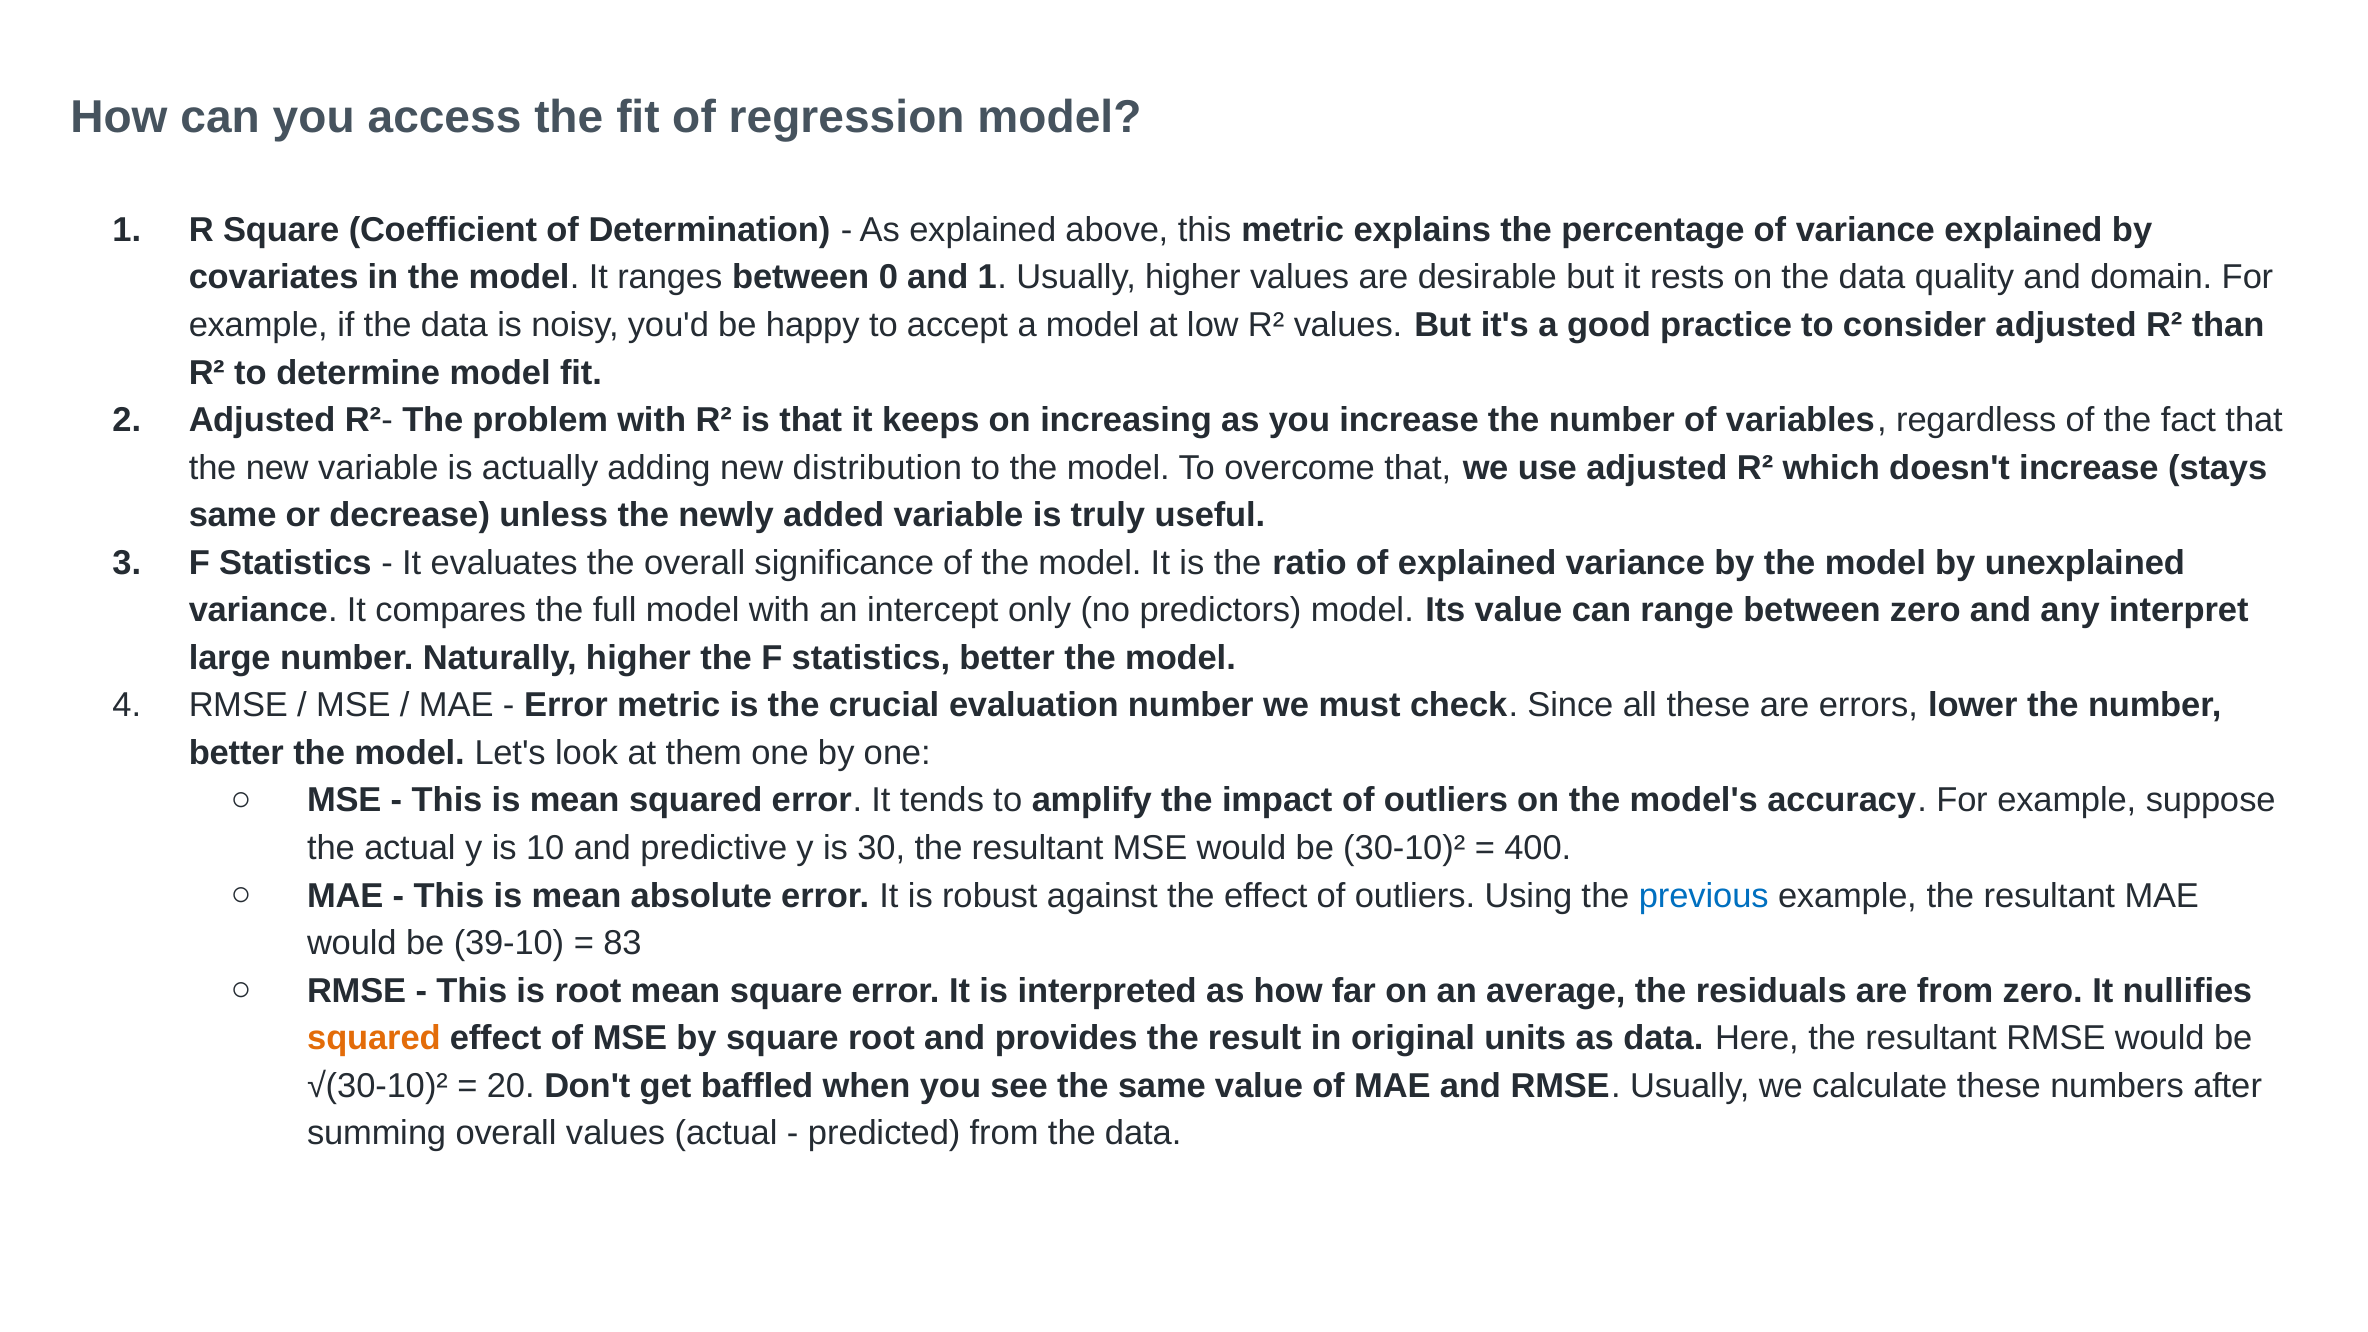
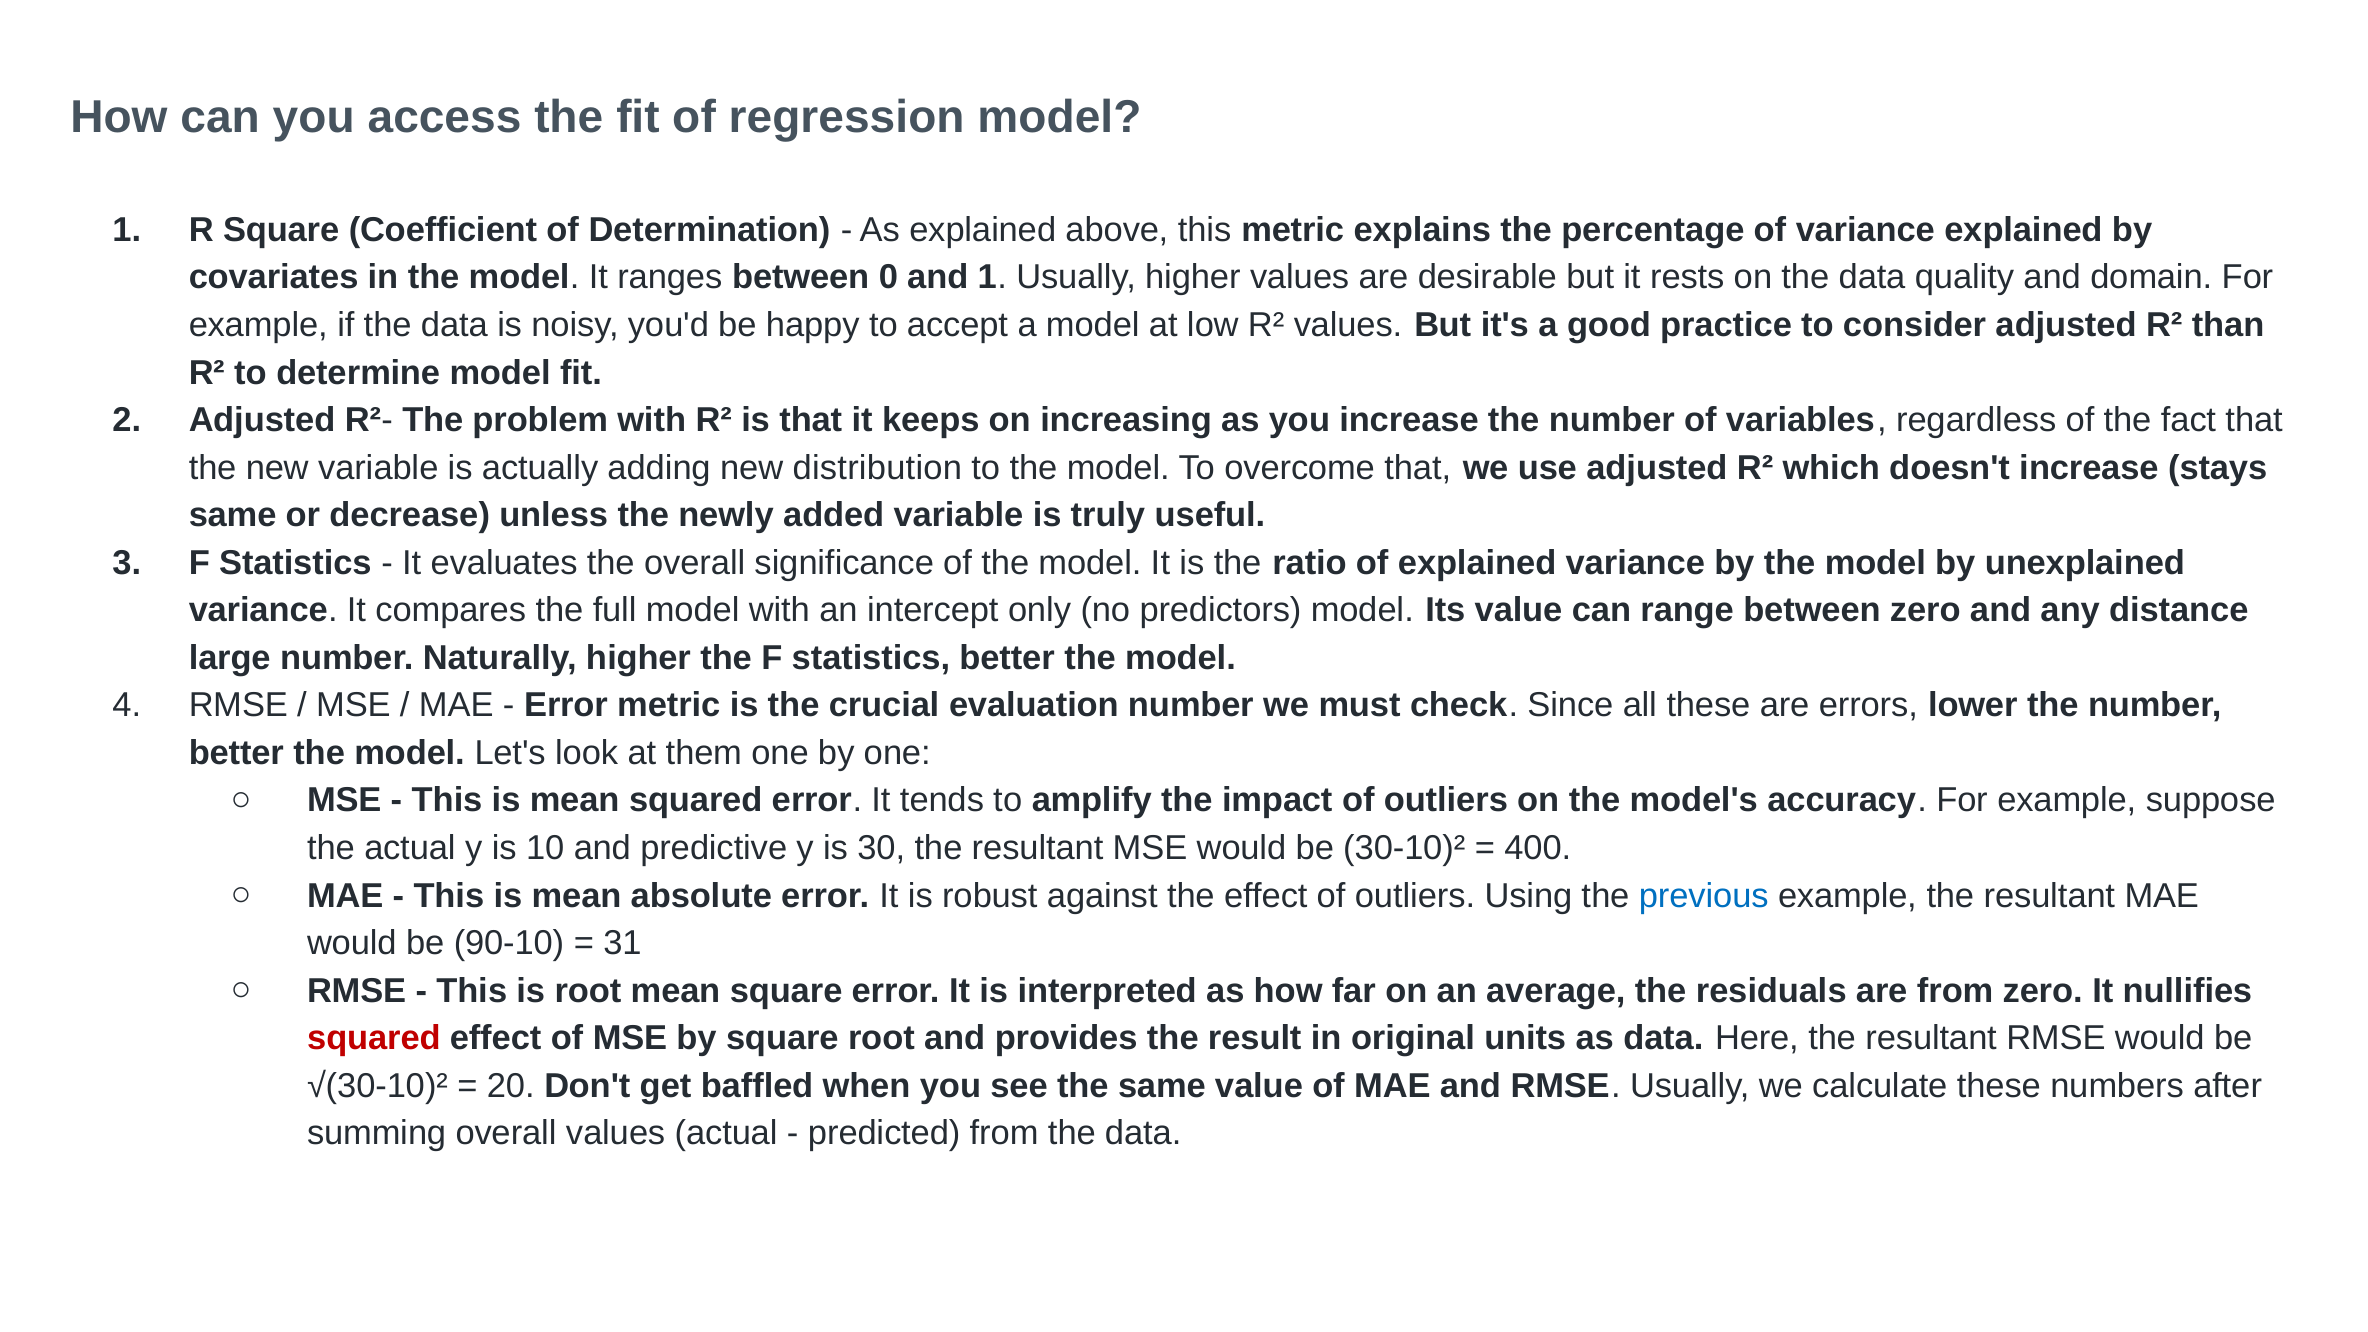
interpret: interpret -> distance (2179, 610)
39-10: 39-10 -> 90-10 (509, 943)
83: 83 -> 31 (622, 943)
squared colour: orange -> red (374, 1038)
